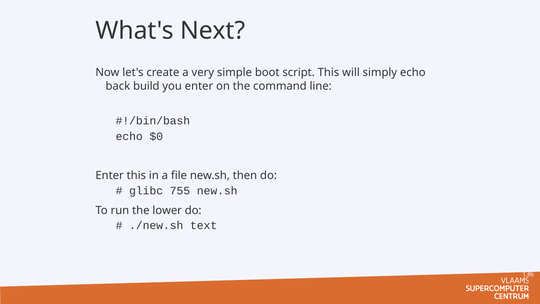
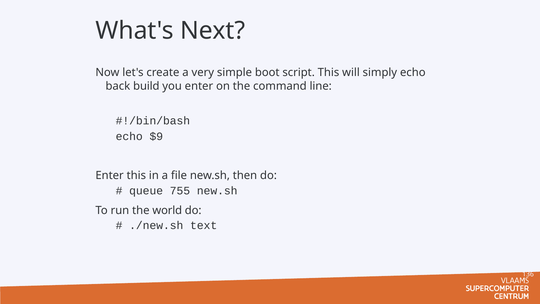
$0: $0 -> $9 (156, 136)
glibc: glibc -> queue (146, 191)
lower: lower -> world (167, 210)
